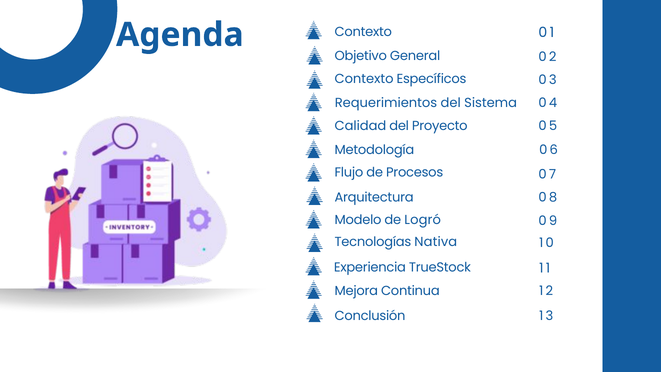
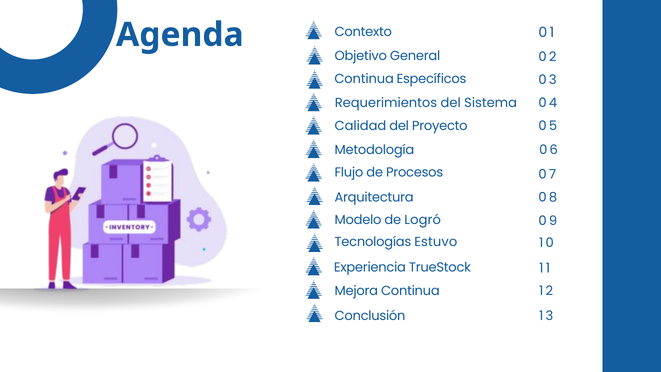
Contexto: Contexto -> Continua (364, 79)
Nativa: Nativa -> Estuvo (436, 242)
